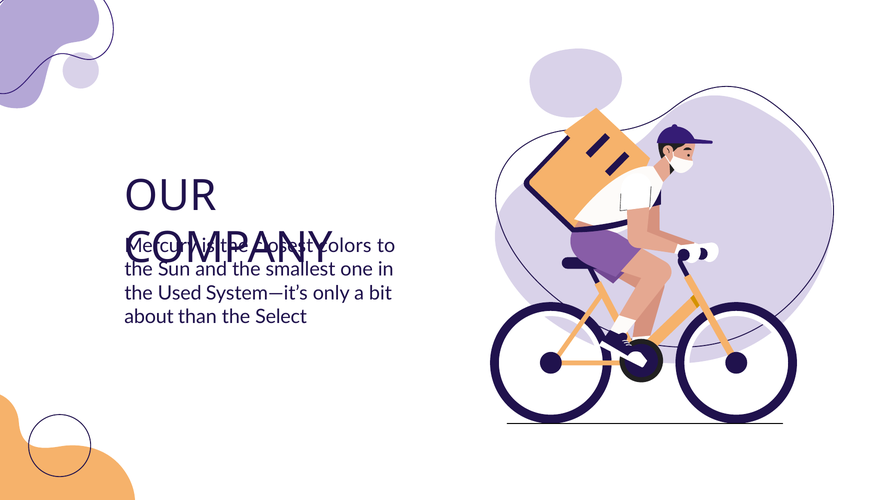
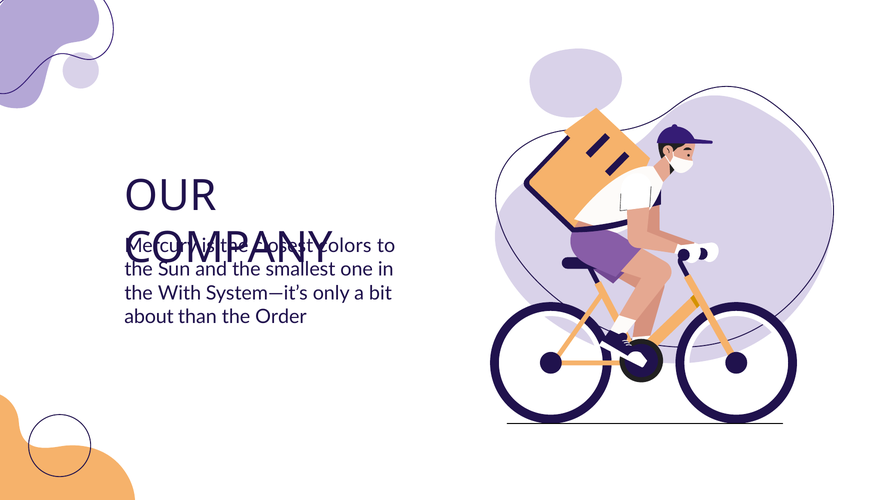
Used: Used -> With (180, 293)
Select: Select -> Order (281, 317)
